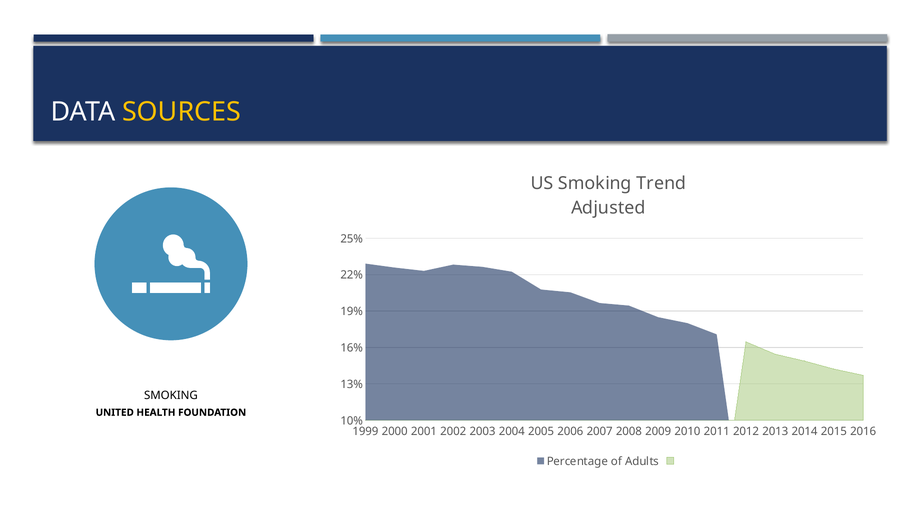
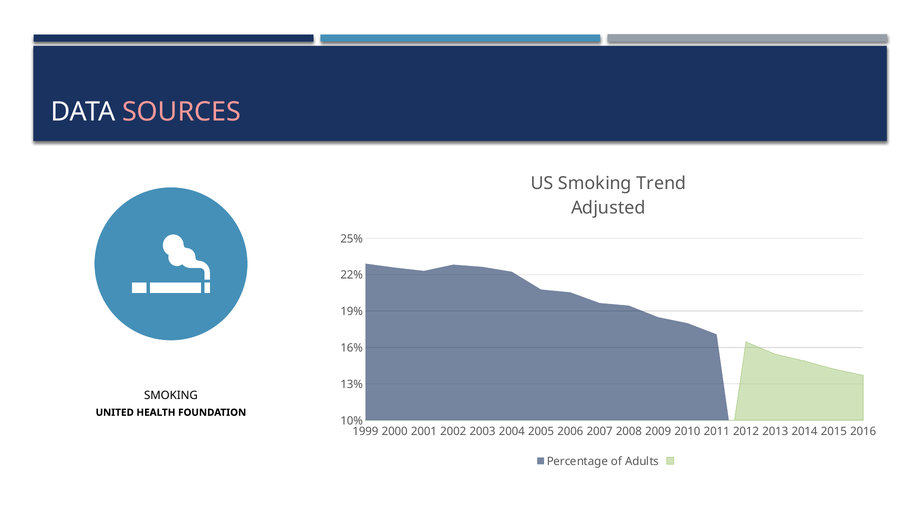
SOURCES colour: yellow -> pink (182, 112)
